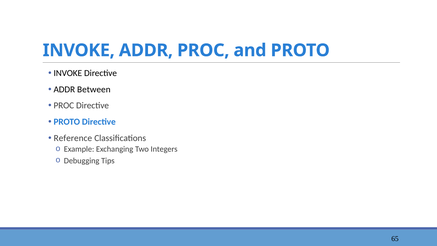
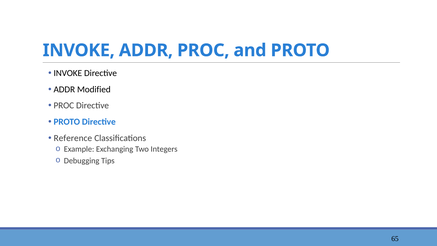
Between: Between -> Modified (94, 89)
